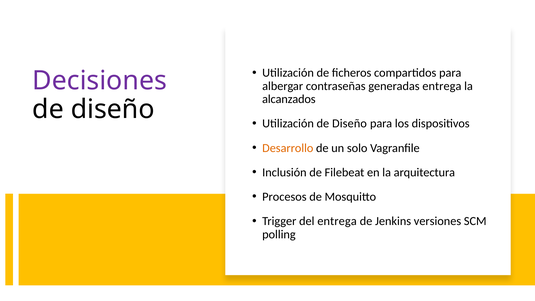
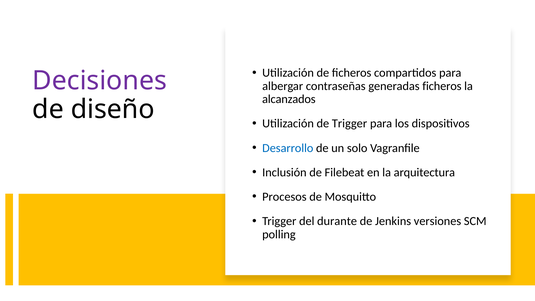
generadas entrega: entrega -> ficheros (442, 86)
Utilización de Diseño: Diseño -> Trigger (350, 124)
Desarrollo colour: orange -> blue (288, 148)
del entrega: entrega -> durante (337, 221)
